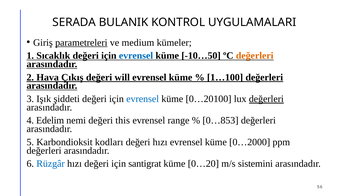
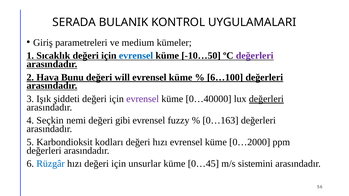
parametreleri underline: present -> none (81, 43)
değerleri colour: orange -> purple (255, 56)
Çıkış: Çıkış -> Bunu (72, 77)
1…100: 1…100 -> 6…100 (225, 77)
evrensel colour: blue -> purple (143, 99)
0…20100: 0…20100 -> 0…40000 (209, 99)
Edelim: Edelim -> Seçkin (50, 121)
this: this -> gibi (123, 121)
range: range -> fuzzy (179, 121)
0…853: 0…853 -> 0…163 (221, 121)
santigrat: santigrat -> unsurlar (145, 164)
0…20: 0…20 -> 0…45 (203, 164)
